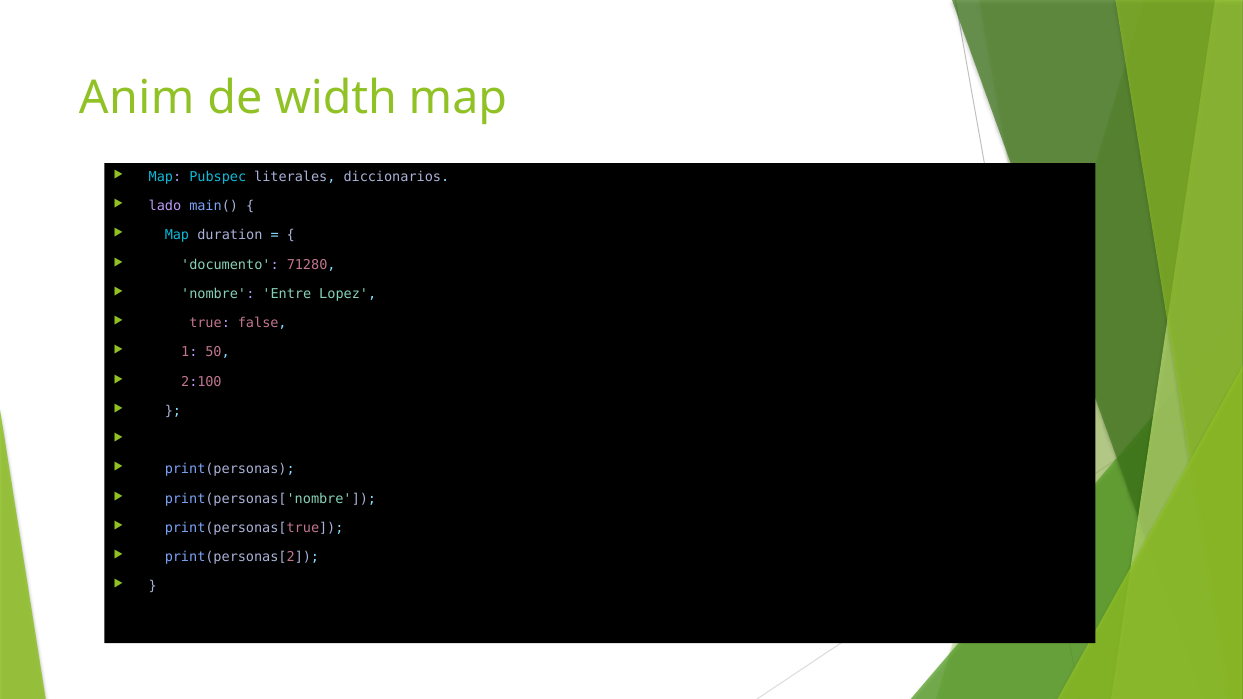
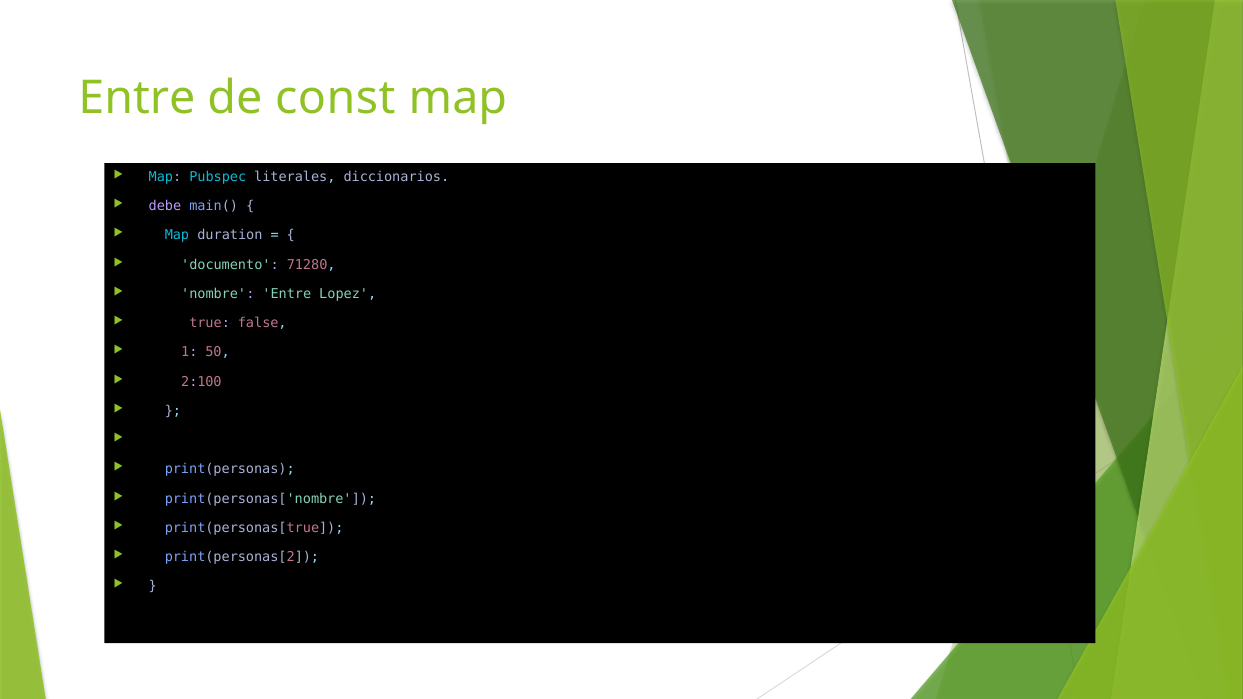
Anim: Anim -> Entre (137, 98)
width: width -> const (335, 98)
lado: lado -> debe (165, 206)
